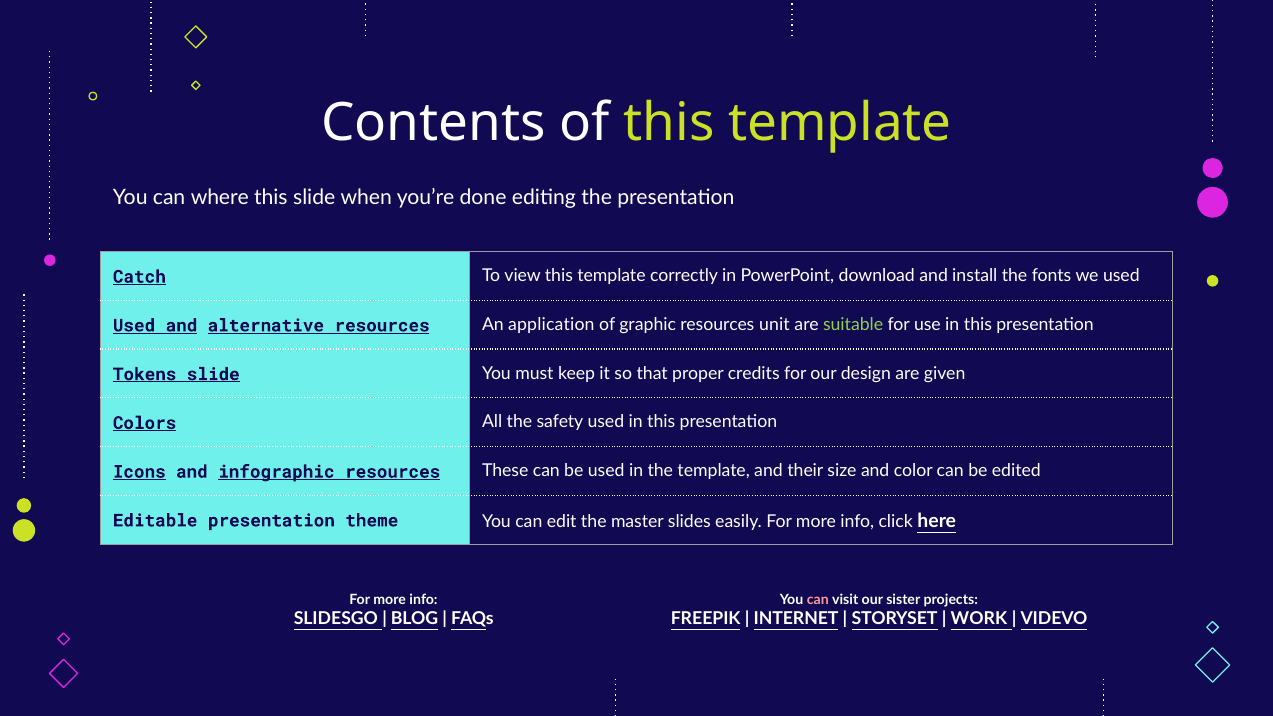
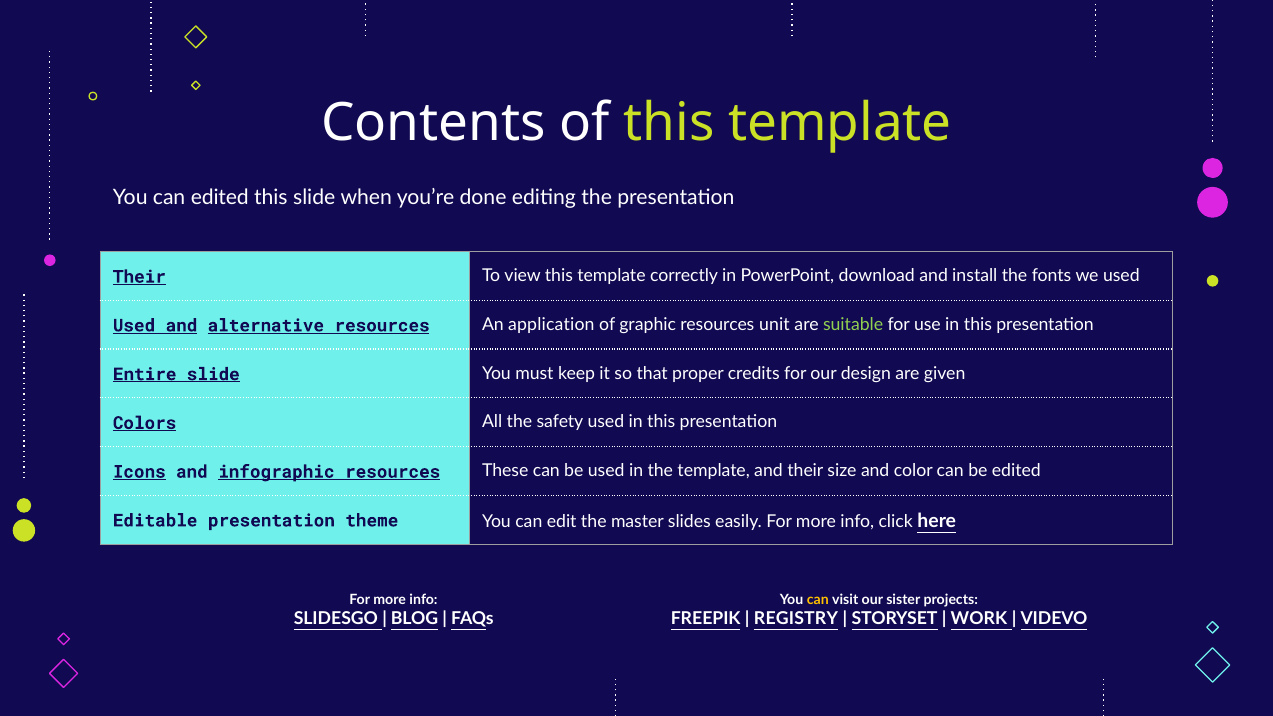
can where: where -> edited (220, 197)
Catch: Catch -> Their (139, 277)
Tokens: Tokens -> Entire (145, 374)
can colour: pink -> yellow (818, 600)
INTERNET: INTERNET -> REGISTRY (796, 619)
